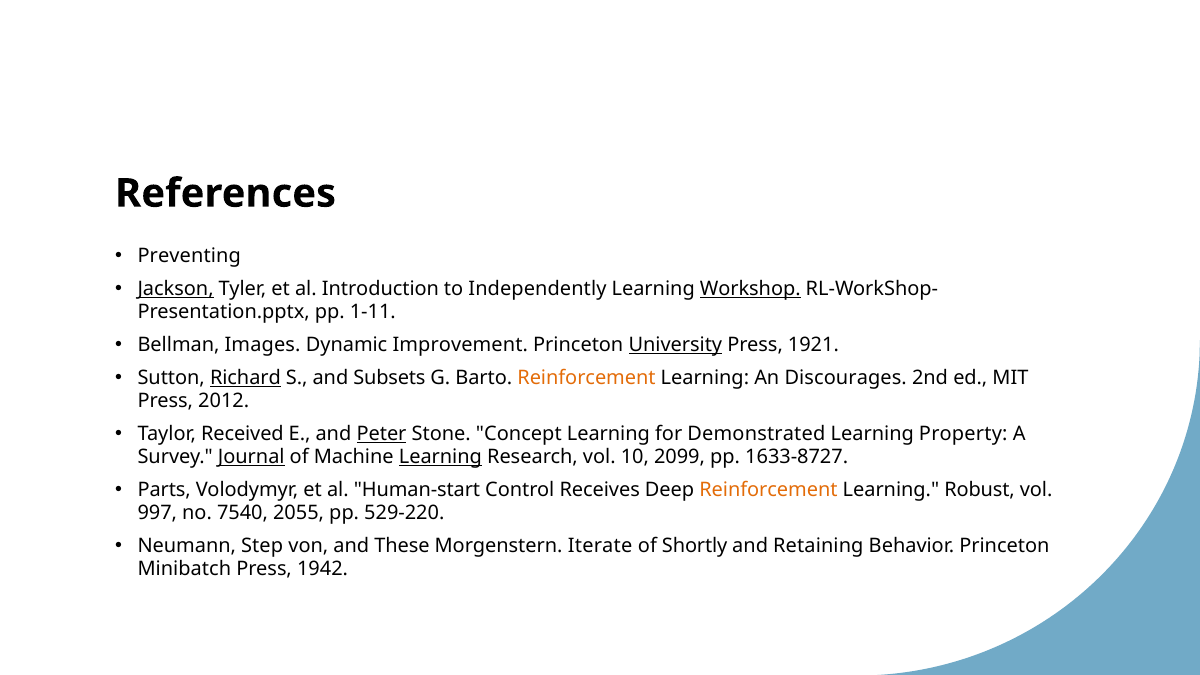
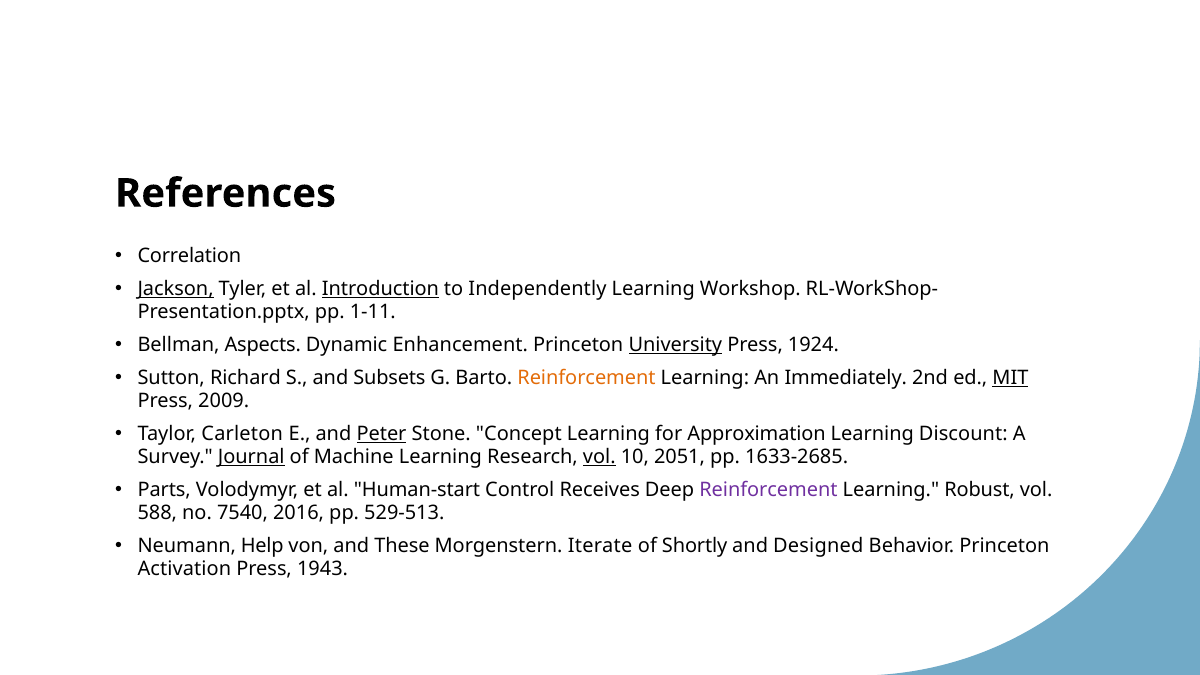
Preventing: Preventing -> Correlation (189, 256)
Introduction underline: none -> present (380, 289)
Workshop underline: present -> none (750, 289)
Images: Images -> Aspects (263, 345)
Improvement: Improvement -> Enhancement (460, 345)
1921: 1921 -> 1924 (813, 345)
Richard underline: present -> none (245, 378)
Discourages: Discourages -> Immediately (846, 378)
MIT underline: none -> present (1010, 378)
2012: 2012 -> 2009 (224, 401)
Received: Received -> Carleton (242, 434)
Demonstrated: Demonstrated -> Approximation (757, 434)
Property: Property -> Discount (963, 434)
Learning underline: present -> none (440, 457)
vol underline: none -> present (599, 457)
2099: 2099 -> 2051 (680, 457)
1633-8727: 1633-8727 -> 1633-2685 (797, 457)
Reinforcement colour: orange -> purple (768, 490)
997: 997 -> 588 (157, 513)
2055: 2055 -> 2016 (299, 513)
529-220: 529-220 -> 529-513 (404, 513)
Step: Step -> Help (262, 546)
Retaining: Retaining -> Designed (818, 546)
Minibatch: Minibatch -> Activation (184, 569)
1942: 1942 -> 1943 (323, 569)
